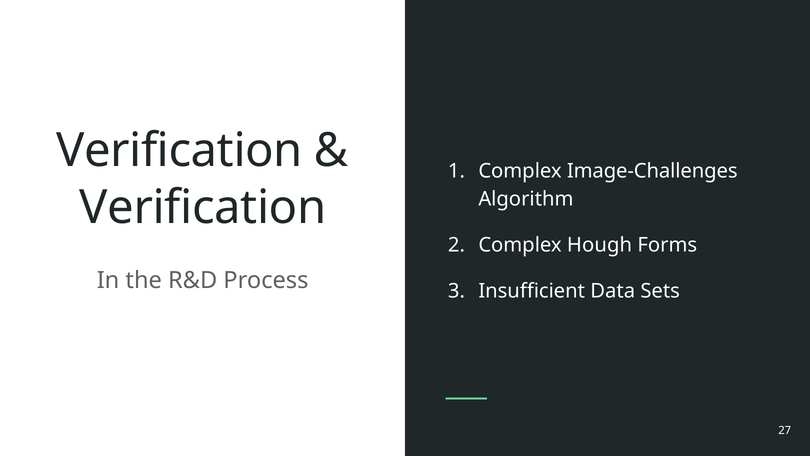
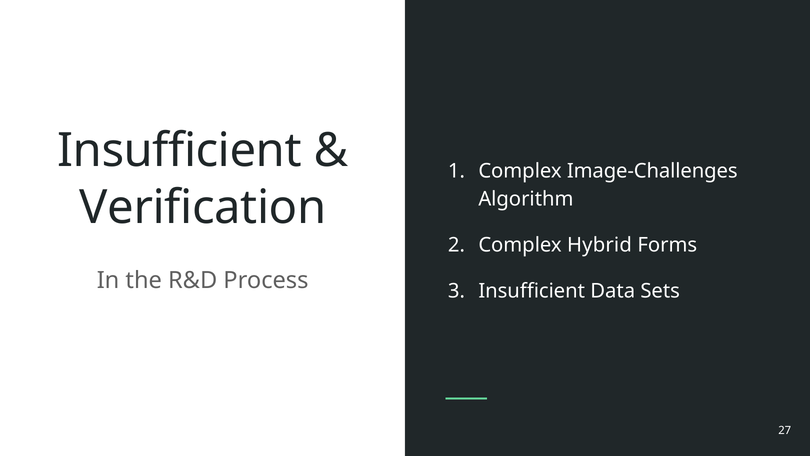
Verification: Verification -> Insufficient (179, 151)
Hough: Hough -> Hybrid (599, 245)
